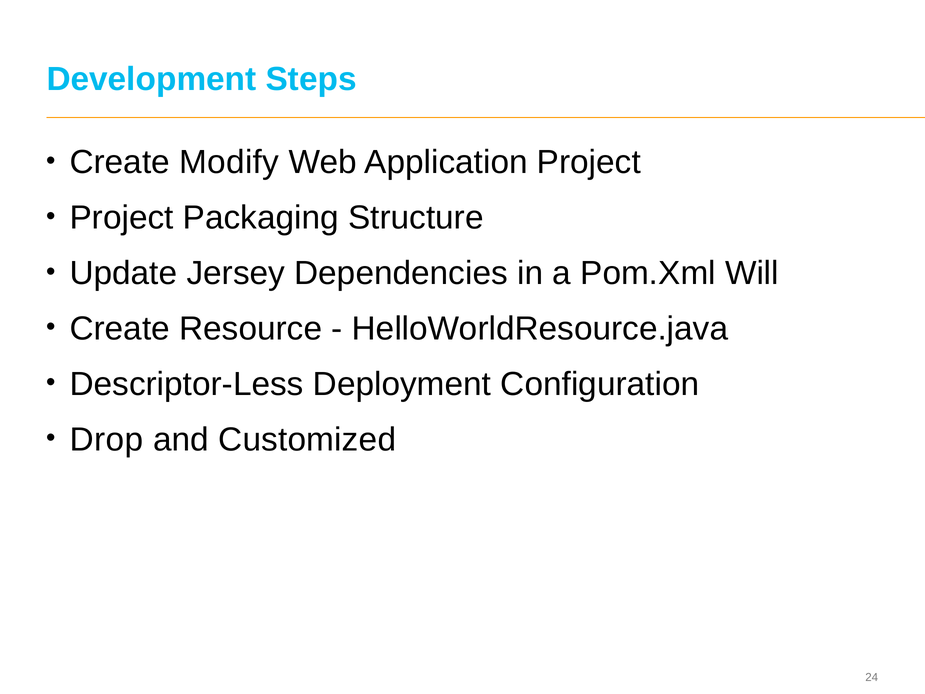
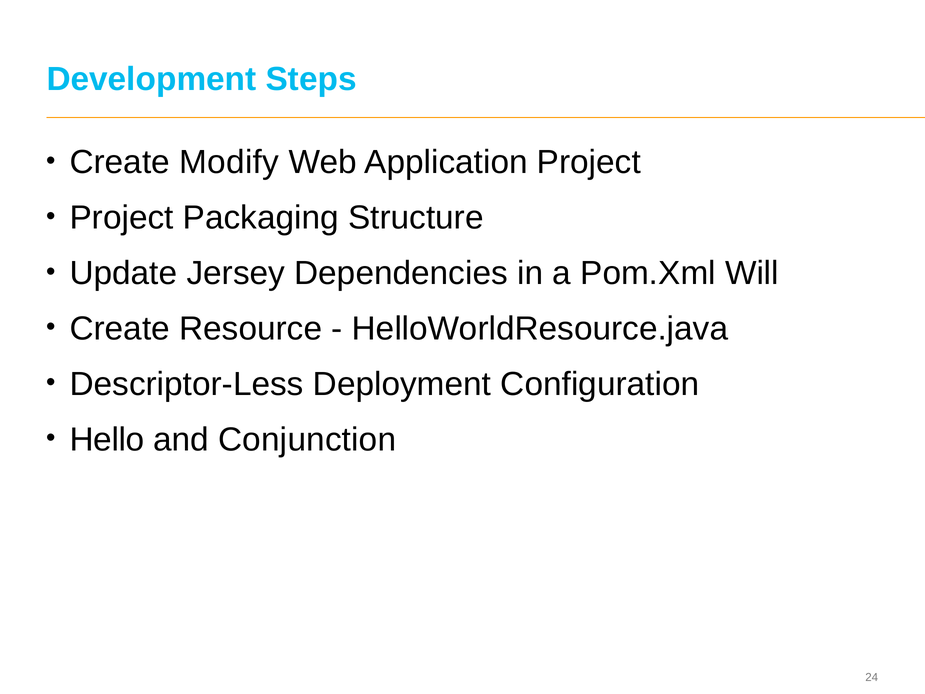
Drop: Drop -> Hello (107, 439)
Customized: Customized -> Conjunction (307, 439)
